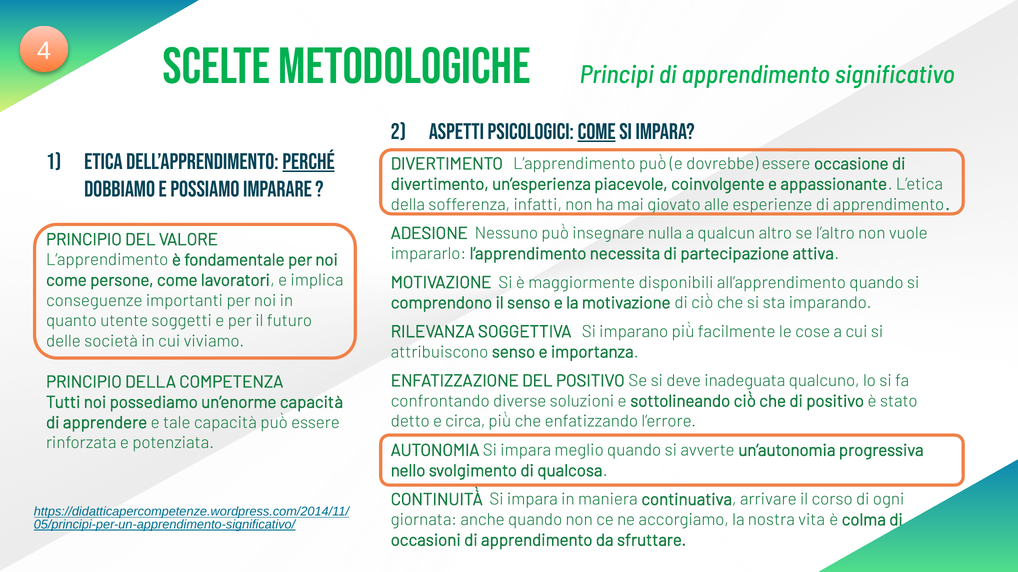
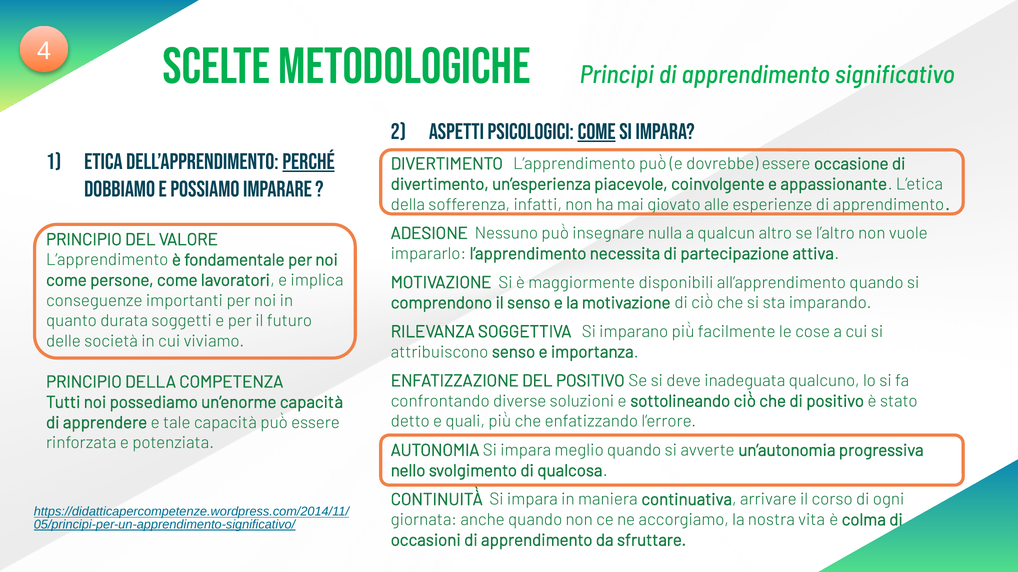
utente: utente -> durata (124, 321)
circa: circa -> quali (465, 422)
